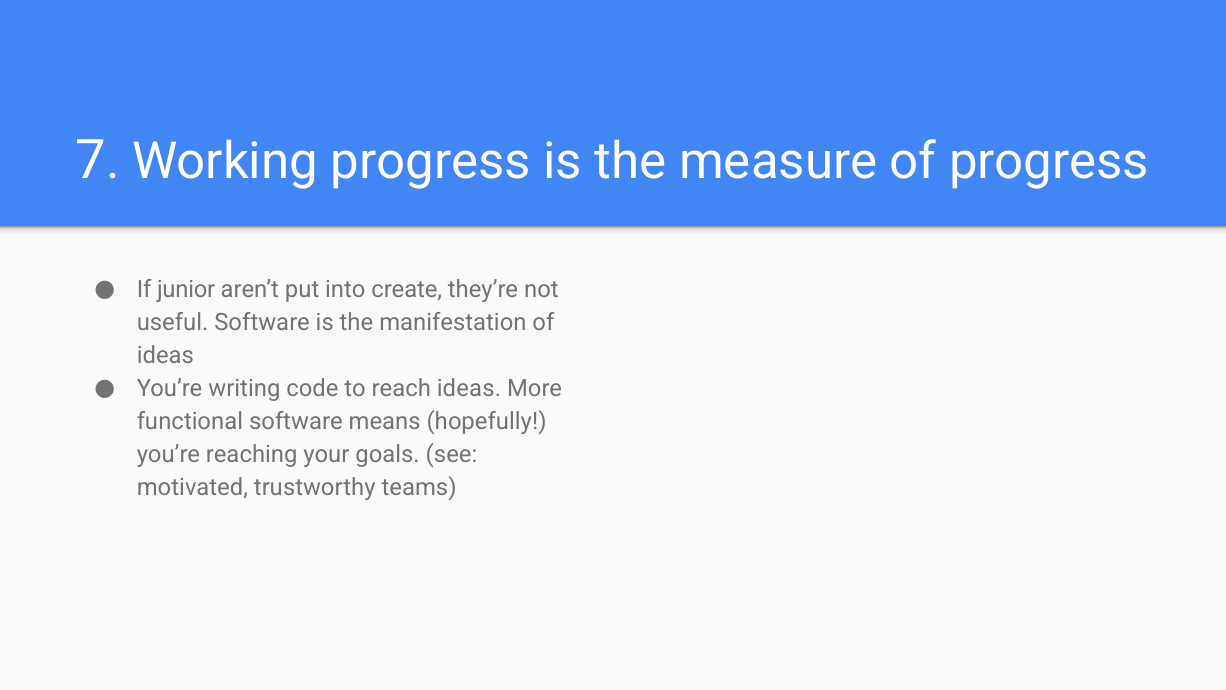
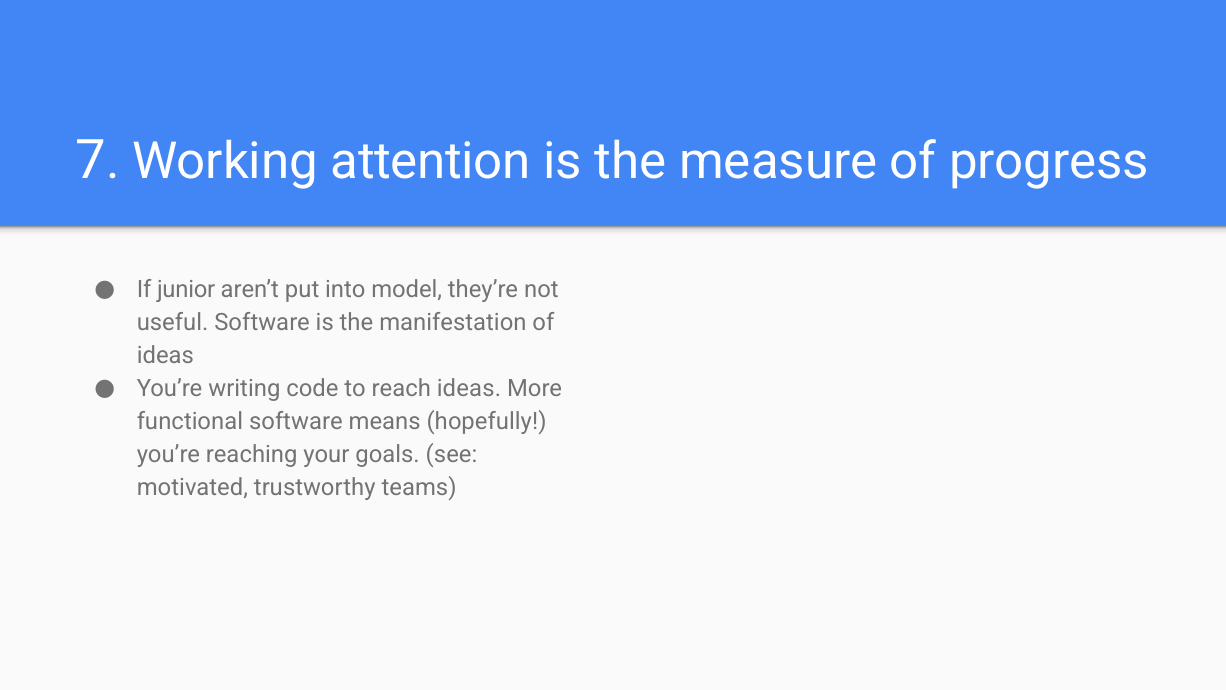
Working progress: progress -> attention (431, 162)
create: create -> model (407, 290)
